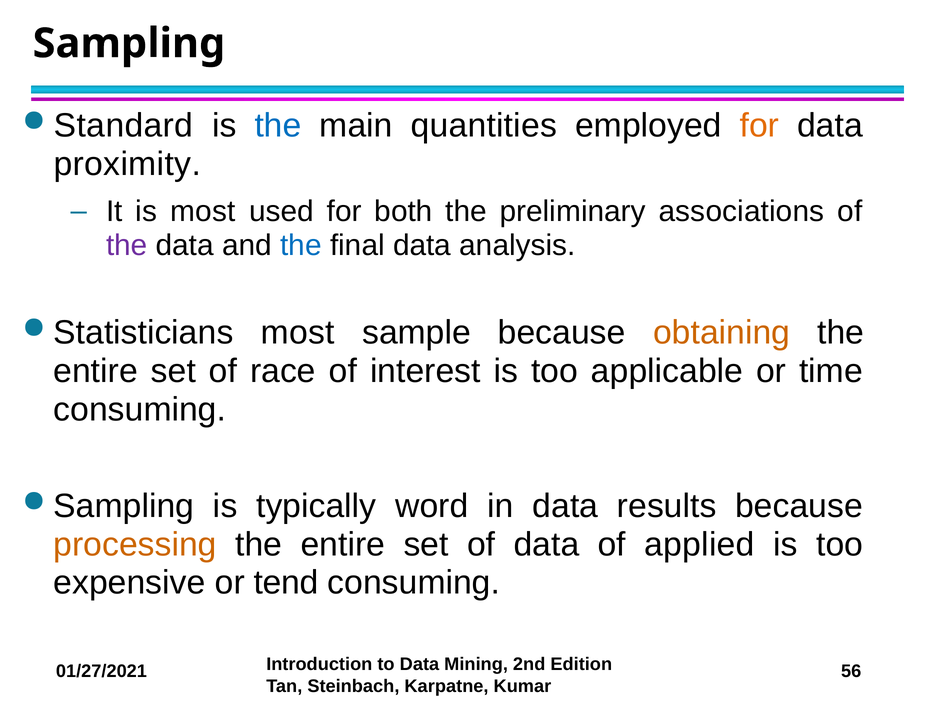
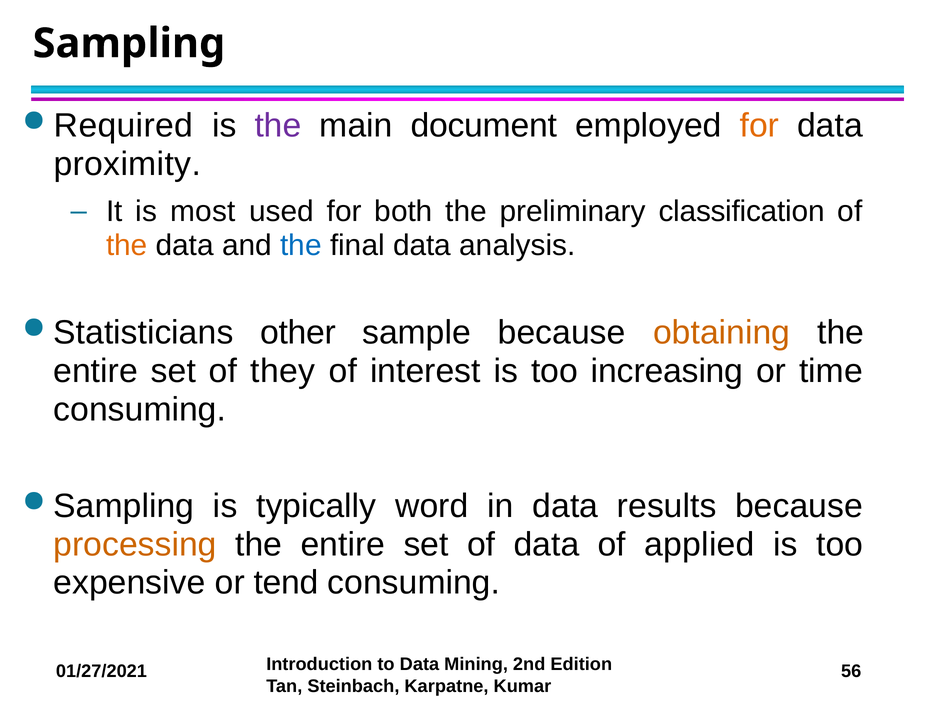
Standard: Standard -> Required (124, 125)
the colour: blue -> purple (278, 125)
quantities: quantities -> document (484, 125)
associations: associations -> classification (742, 212)
the colour: purple -> orange (127, 246)
Statisticians most: most -> other (298, 333)
race: race -> they (283, 371)
applicable: applicable -> increasing (667, 371)
